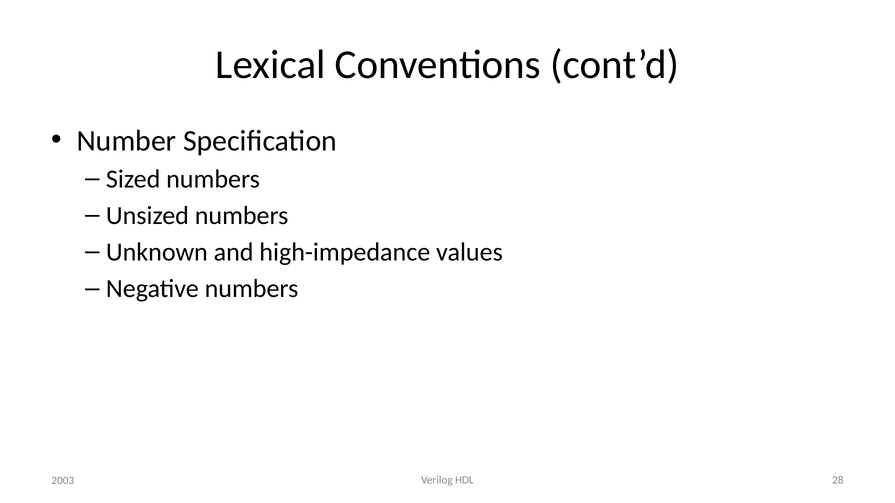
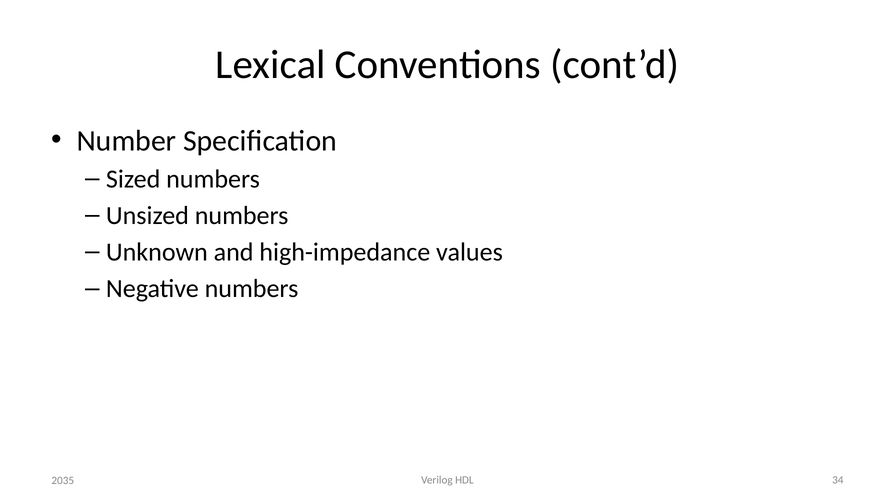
28: 28 -> 34 (838, 481)
2003: 2003 -> 2035 (63, 481)
